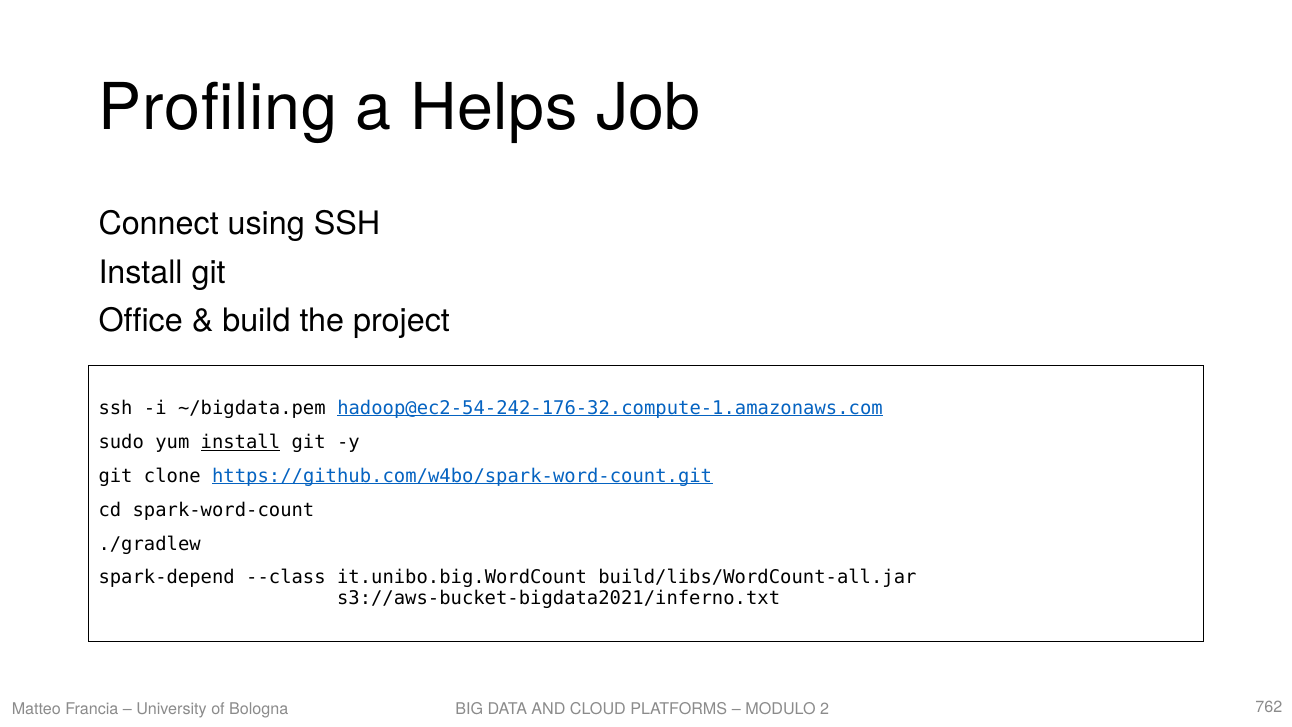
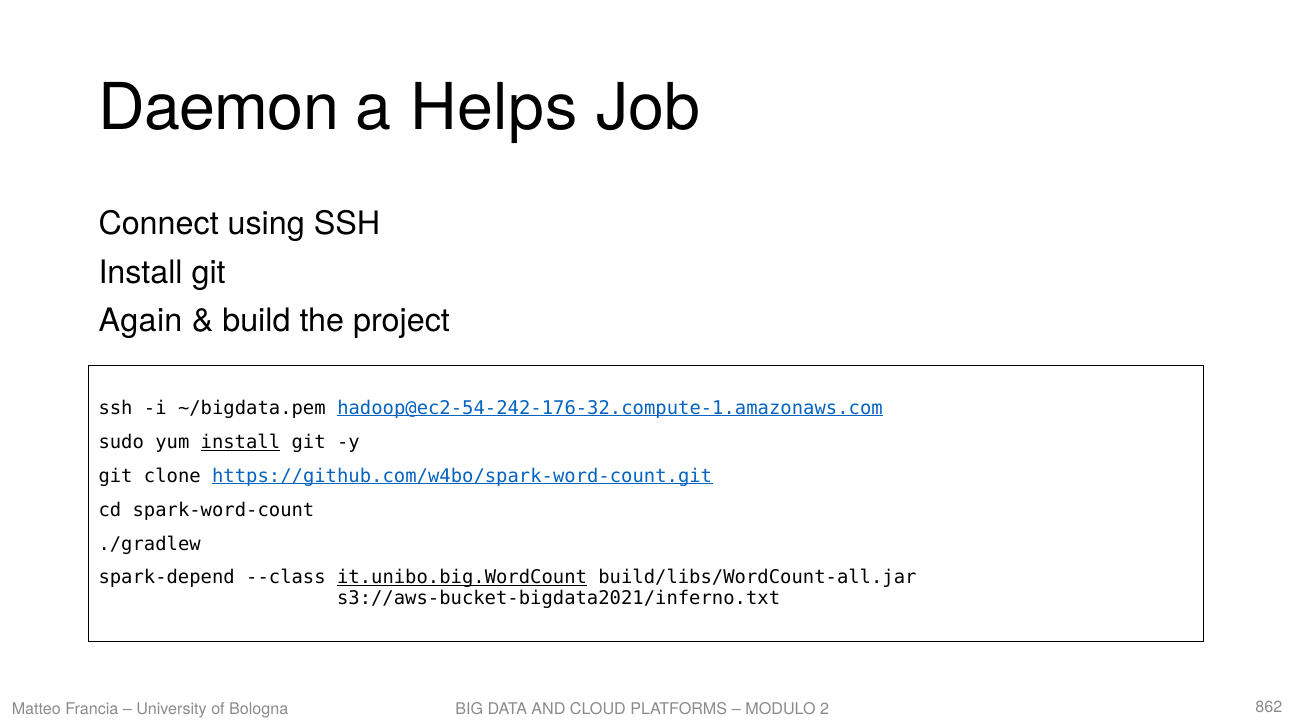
Profiling: Profiling -> Daemon (219, 109)
Office: Office -> Again (141, 321)
it.unibo.big.WordCount underline: none -> present (462, 578)
762: 762 -> 862 (1269, 707)
